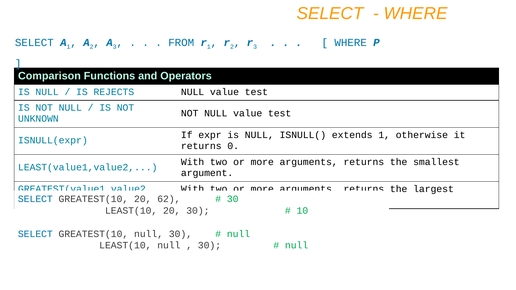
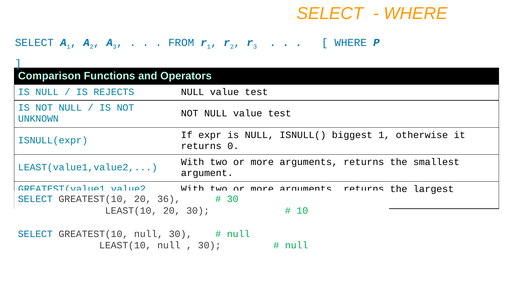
extends: extends -> biggest (352, 135)
62: 62 -> 36 (169, 199)
